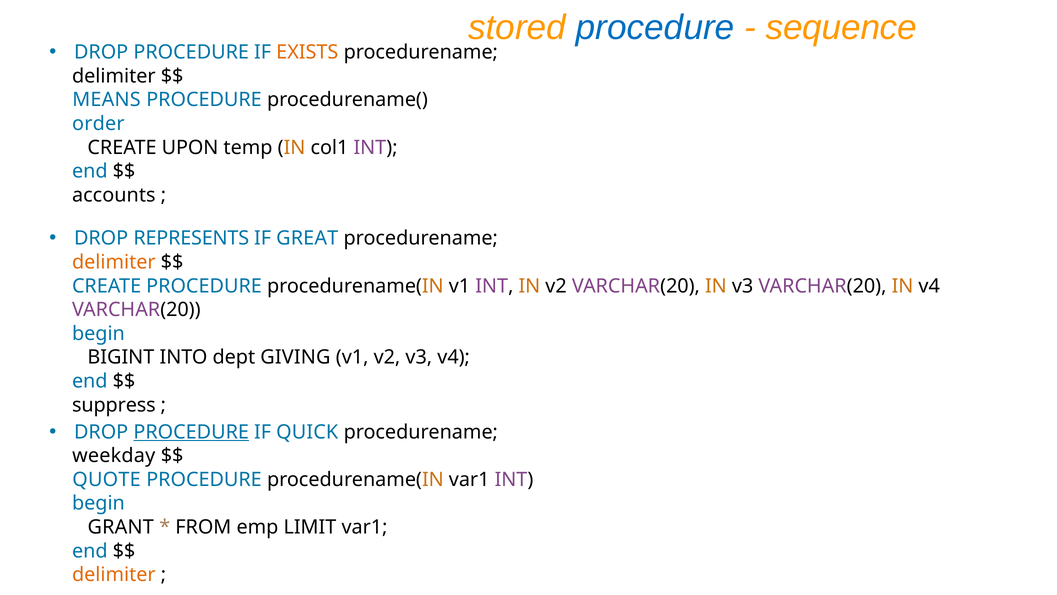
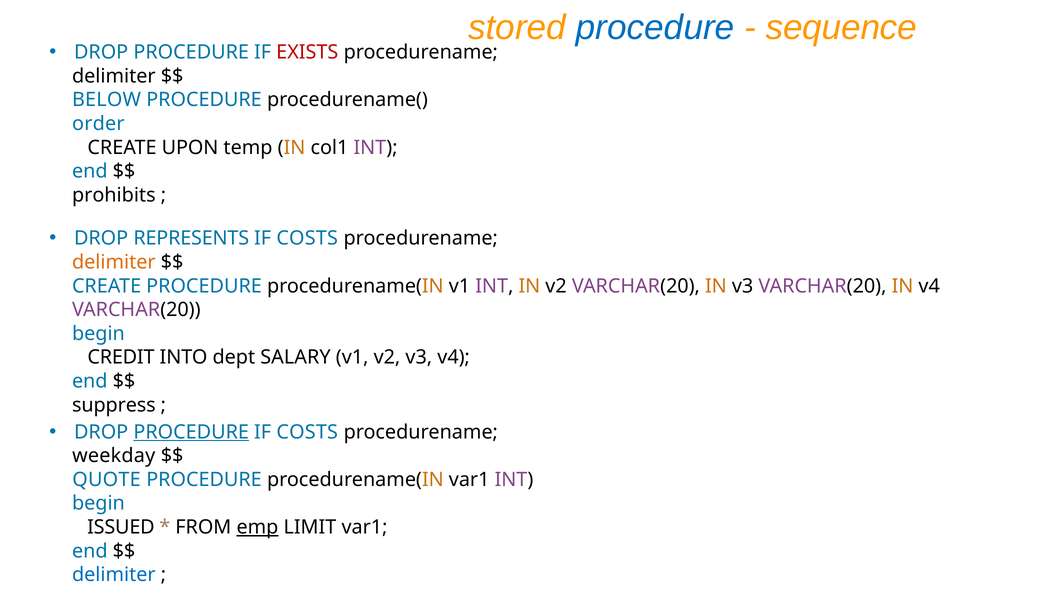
EXISTS colour: orange -> red (307, 52)
MEANS: MEANS -> BELOW (107, 100)
accounts: accounts -> prohibits (114, 195)
GREAT: GREAT -> COSTS (307, 238)
BIGINT: BIGINT -> CREDIT (121, 357)
GIVING: GIVING -> SALARY (295, 357)
QUICK: QUICK -> COSTS (307, 432)
GRANT: GRANT -> ISSUED (121, 527)
emp underline: none -> present (257, 527)
delimiter colour: orange -> blue (114, 574)
